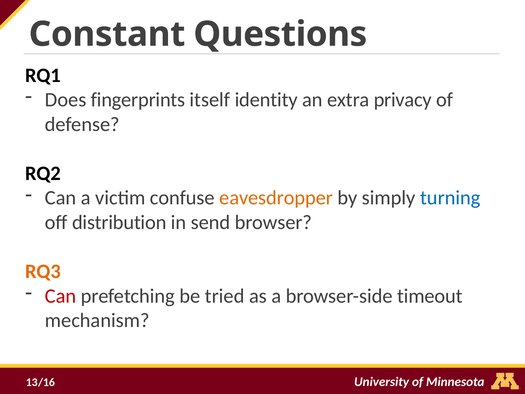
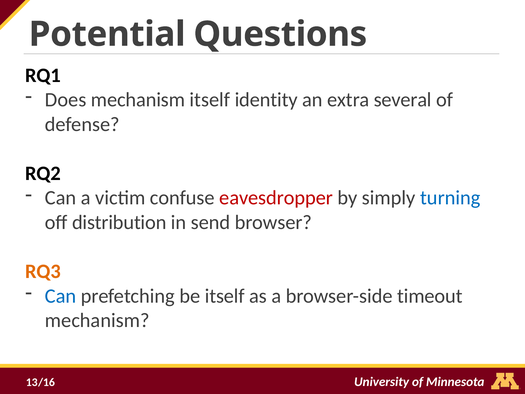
Constant: Constant -> Potential (107, 34)
Does fingerprints: fingerprints -> mechanism (138, 100)
privacy: privacy -> several (403, 100)
eavesdropper colour: orange -> red (276, 198)
Can colour: red -> blue (61, 296)
be tried: tried -> itself (225, 296)
